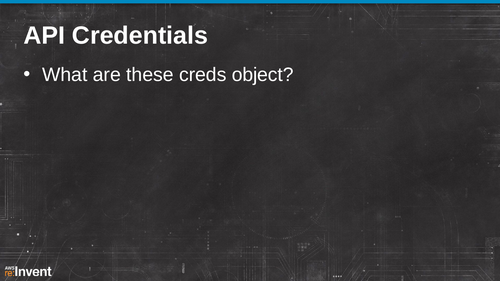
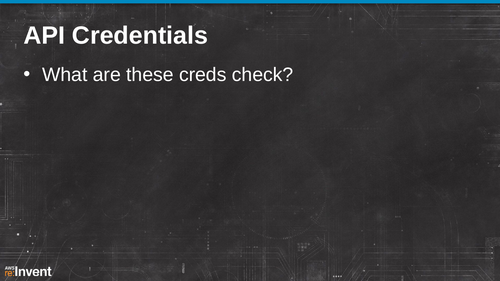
object: object -> check (263, 75)
